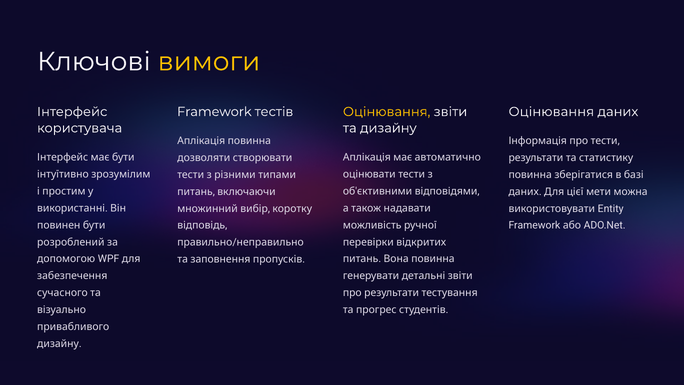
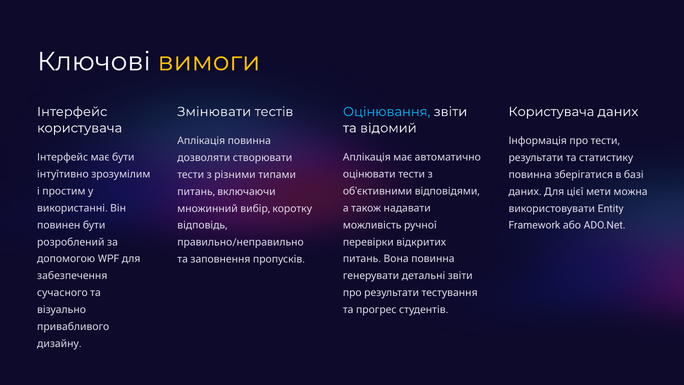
Framework: Framework -> Змінювати (214, 112)
Оцінювання: Оцінювання -> Користувача (551, 112)
Оцінювання colour: yellow -> light blue (387, 112)
та дизайну: дизайну -> відомий (388, 128)
